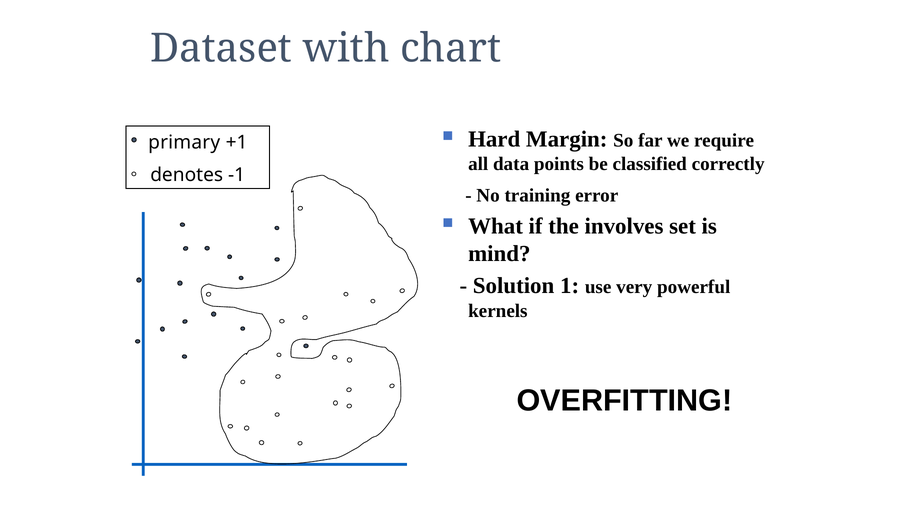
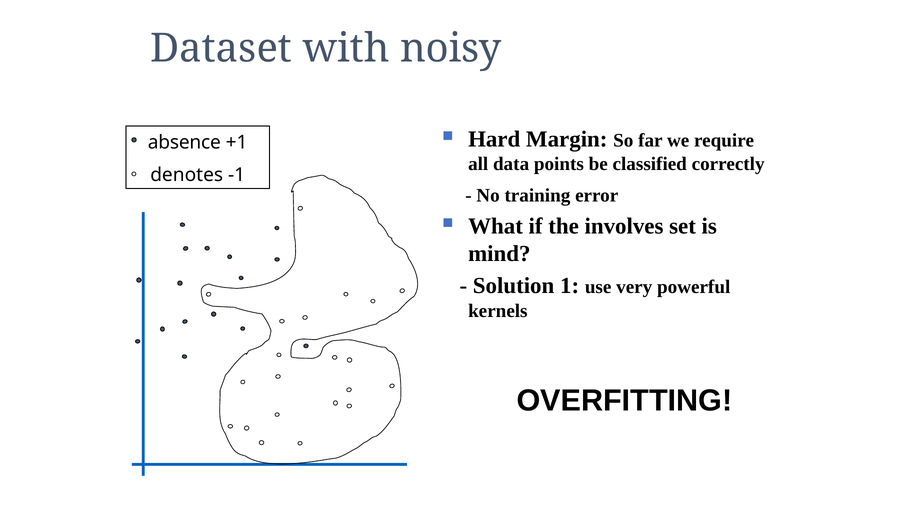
chart: chart -> noisy (451, 49)
primary: primary -> absence (184, 142)
